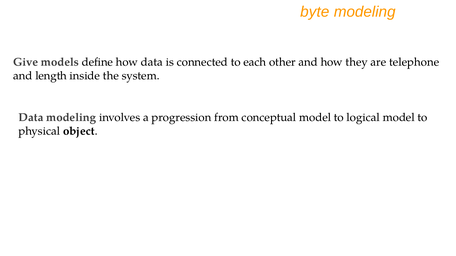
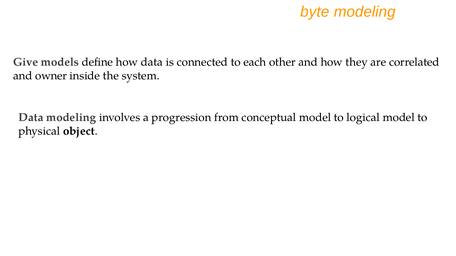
telephone: telephone -> correlated (414, 62)
length: length -> owner (51, 76)
